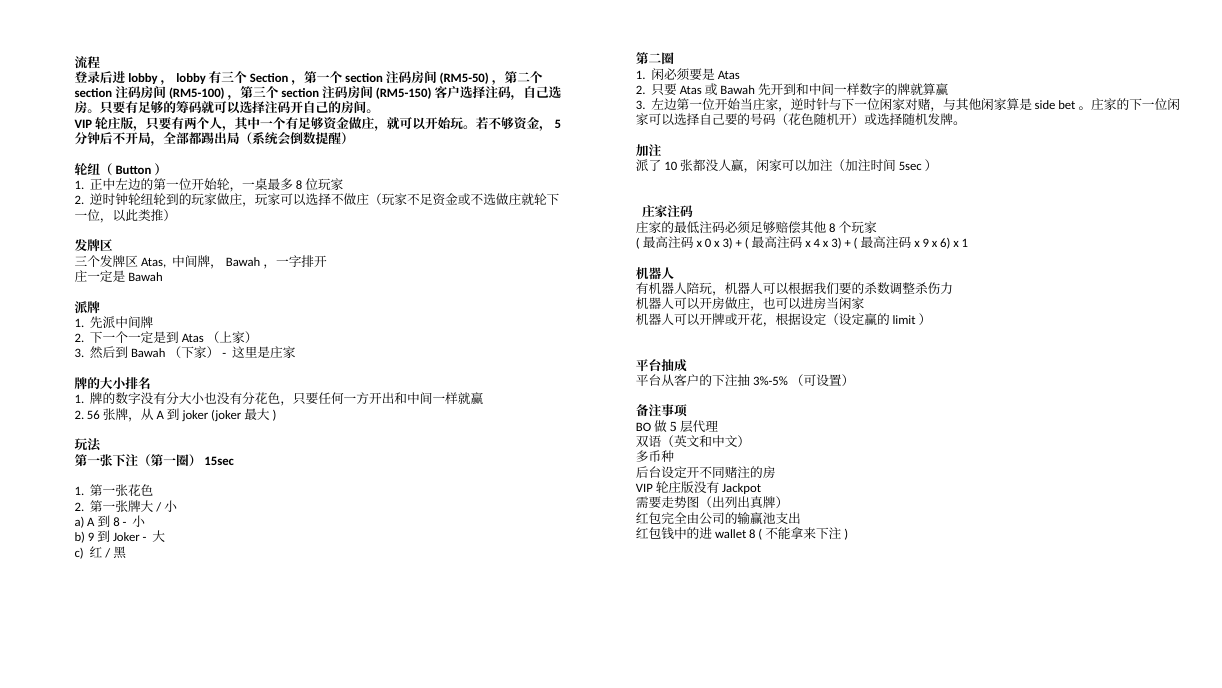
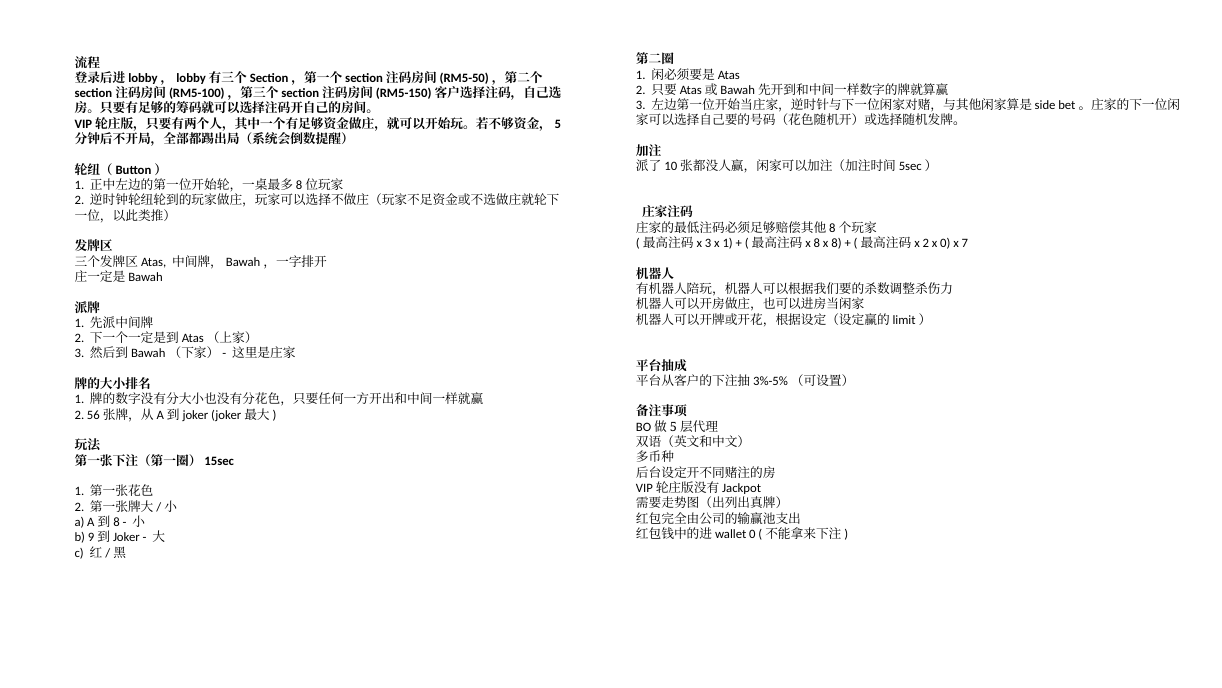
0: 0 -> 3 (708, 243)
3: 3 -> 1 (728, 243)
4: 4 -> 8 (817, 243)
3: 3 -> 8 (837, 243)
9: 9 -> 2 (926, 243)
x 6: 6 -> 0 (945, 243)
x 1: 1 -> 7 (965, 243)
8: 8 -> 0 (752, 534)
